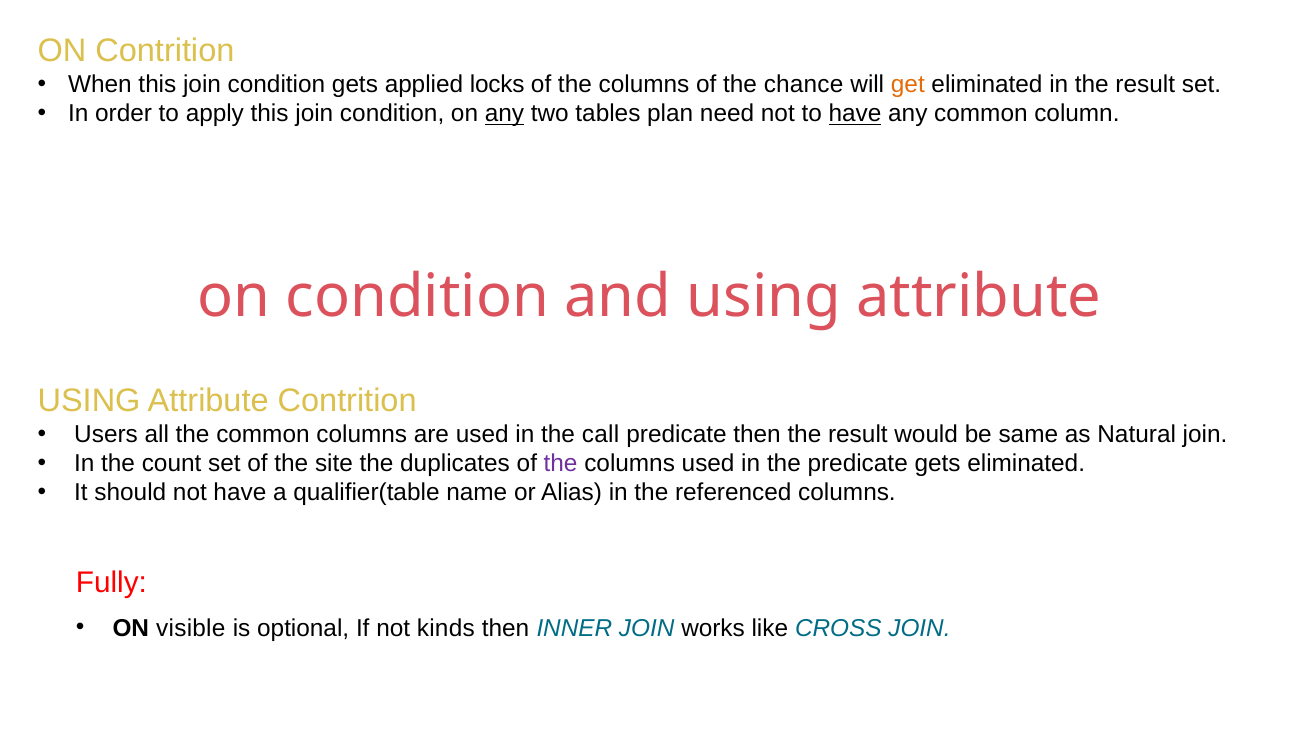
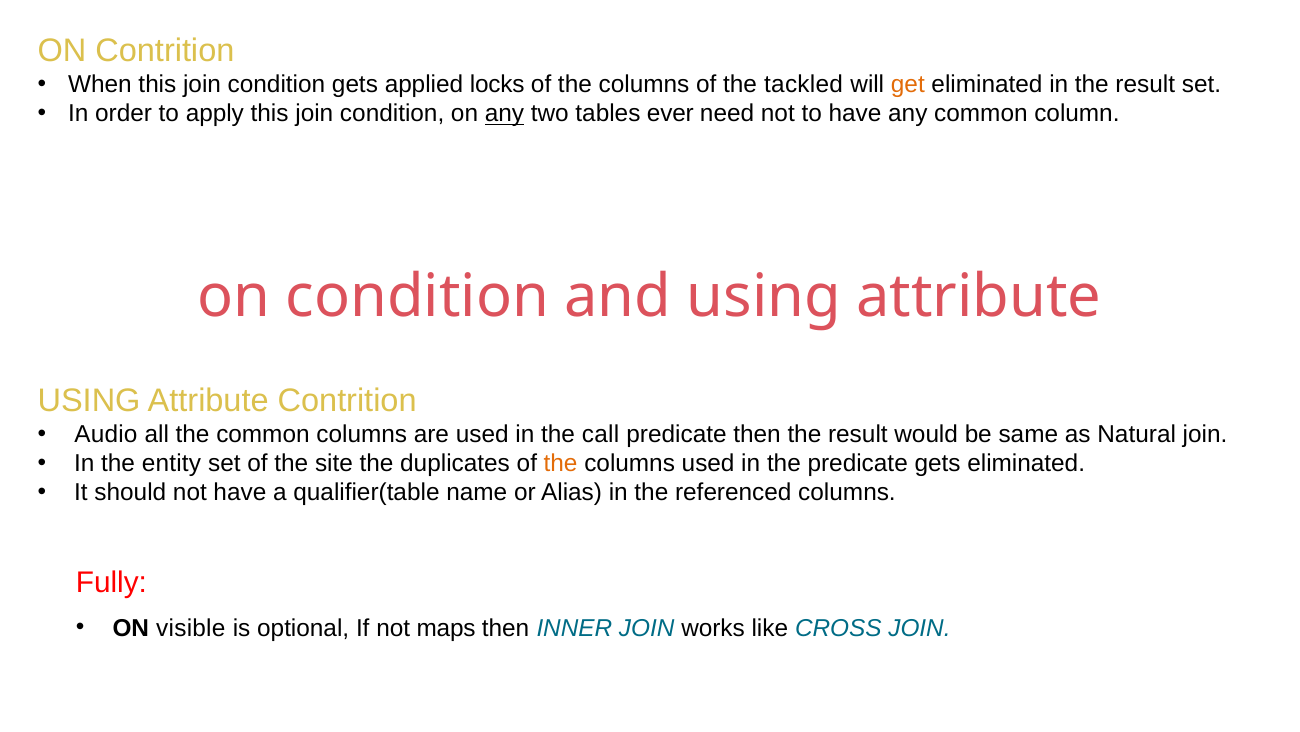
chance: chance -> tackled (804, 84)
plan: plan -> ever (670, 114)
have underline: present -> none (855, 114)
Users: Users -> Audio (106, 434)
count: count -> entity (171, 463)
the colour: purple -> orange (561, 463)
kinds: kinds -> maps (446, 627)
